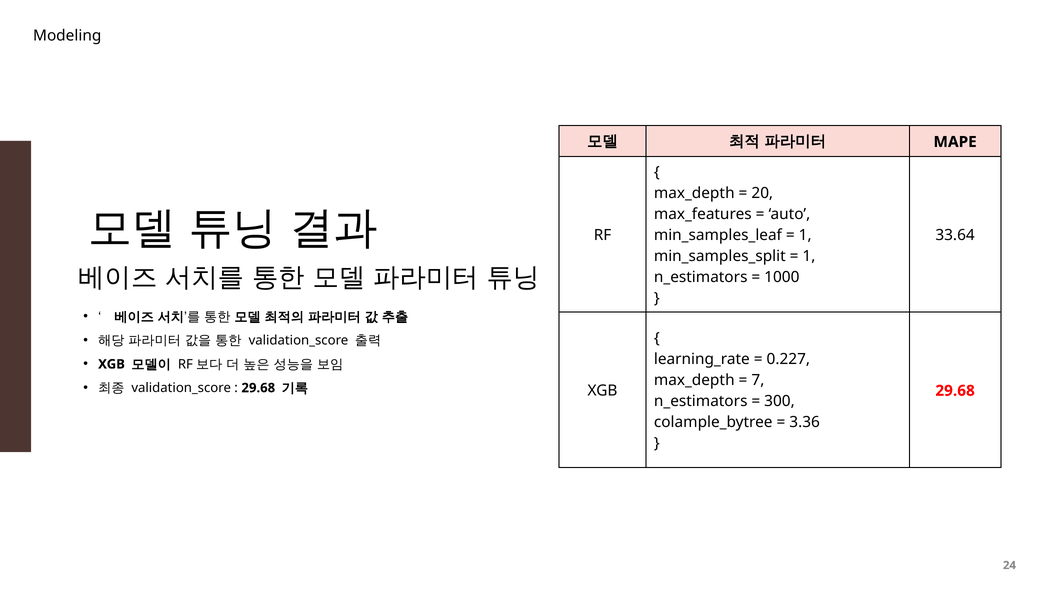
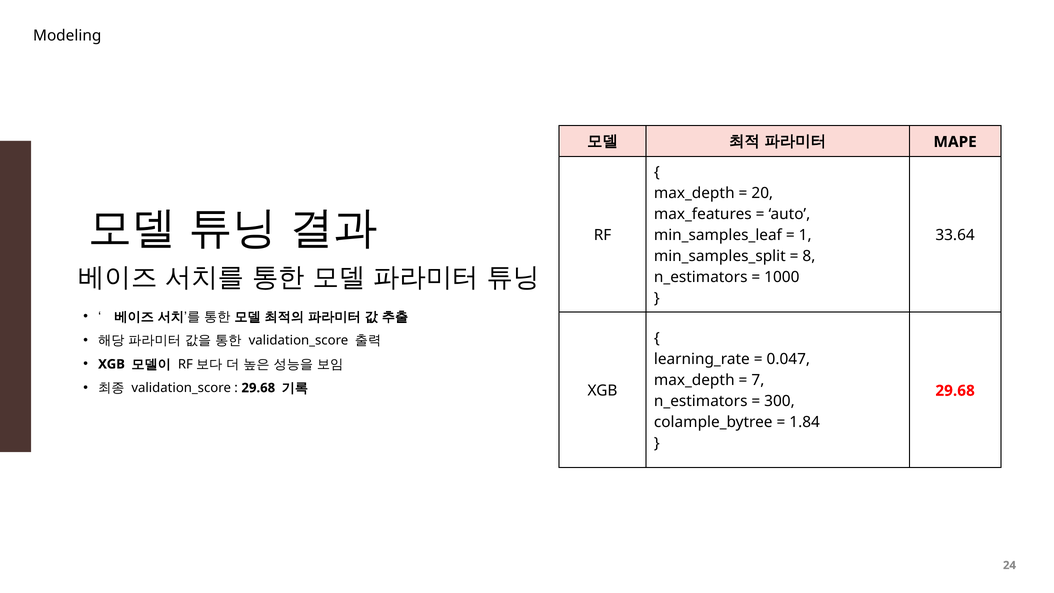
1: 1 -> 8 (809, 256)
0.227: 0.227 -> 0.047 (788, 359)
3.36: 3.36 -> 1.84 (805, 422)
